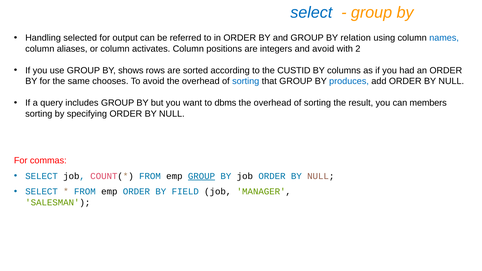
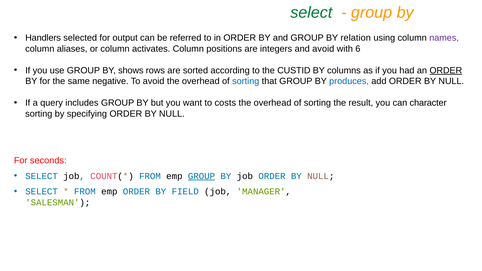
select colour: blue -> green (311, 13)
Handling: Handling -> Handlers (43, 38)
names colour: blue -> purple (444, 38)
2: 2 -> 6 (358, 49)
ORDER underline: none -> present (446, 70)
chooses: chooses -> negative (110, 81)
dbms: dbms -> costs (225, 103)
members: members -> character (428, 103)
commas: commas -> seconds (48, 160)
